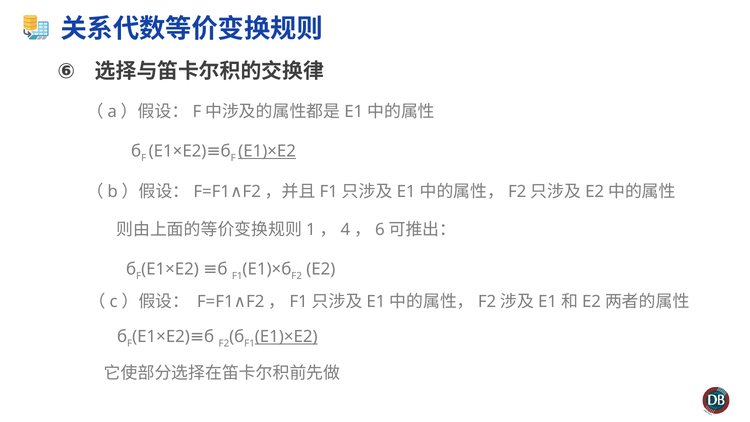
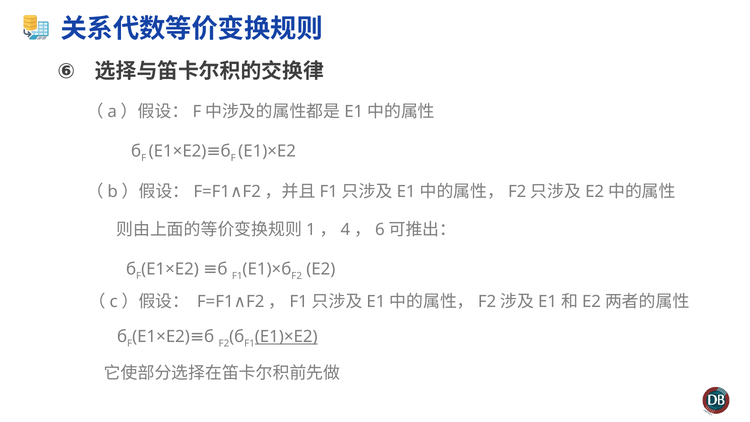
E1)×E2 underline: present -> none (267, 151)
